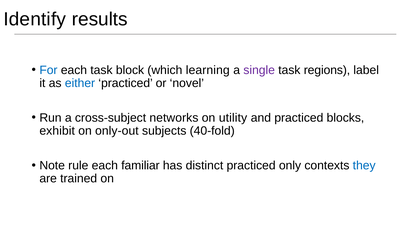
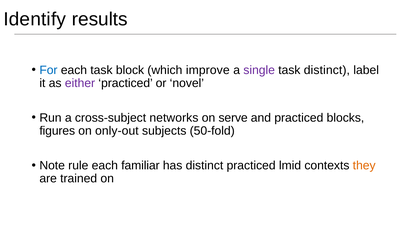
learning: learning -> improve (208, 70)
task regions: regions -> distinct (327, 70)
either colour: blue -> purple (80, 83)
utility: utility -> serve (233, 118)
exhibit: exhibit -> figures (57, 131)
40-fold: 40-fold -> 50-fold (212, 131)
only: only -> lmid (290, 166)
they colour: blue -> orange (364, 166)
